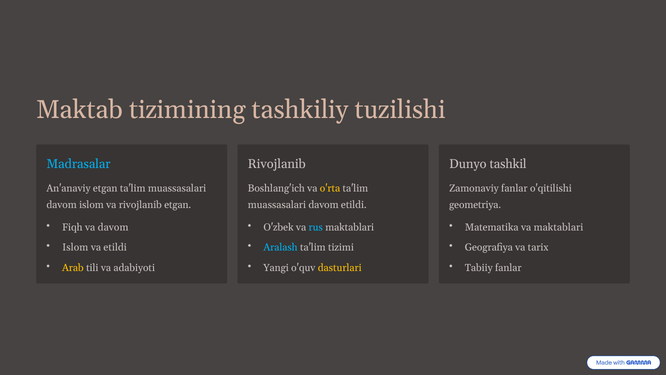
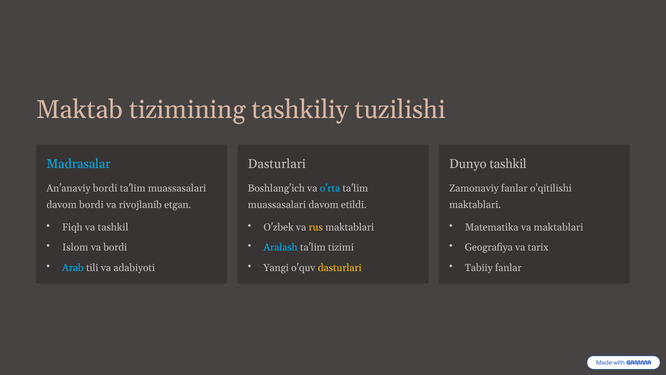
Rivojlanib: Rivojlanib -> Dasturlari (277, 164)
An'anaviy etgan: etgan -> bordi (105, 188)
o'rta colour: yellow -> light blue (330, 188)
davom islom: islom -> bordi (91, 204)
geometriya: geometriya -> maktablari (475, 204)
va davom: davom -> tashkil (113, 227)
rus colour: light blue -> yellow (316, 227)
va etildi: etildi -> bordi (115, 247)
Arab colour: yellow -> light blue (73, 268)
